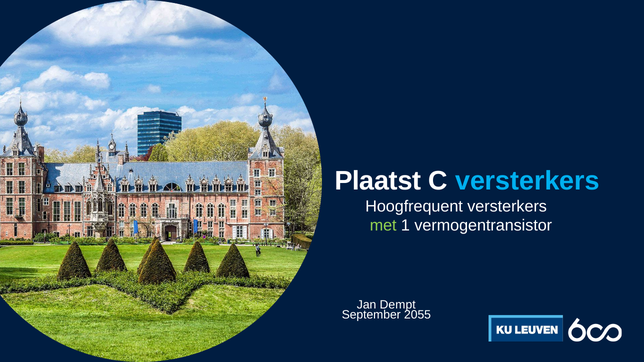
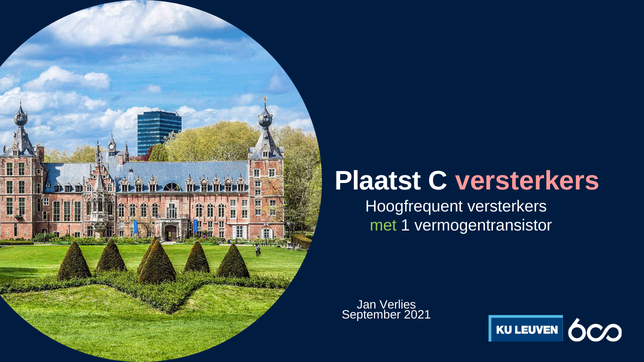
versterkers colour: light blue -> pink (527, 181)
Dempt: Dempt -> Verlies (398, 305)
2055: 2055 -> 2021 (418, 315)
